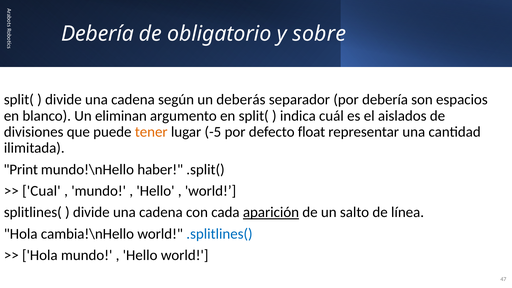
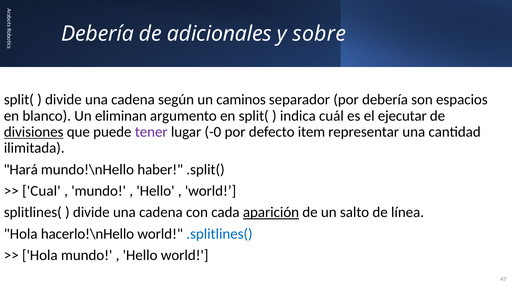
obligatorio: obligatorio -> adicionales (219, 34)
deberás: deberás -> caminos (241, 100)
aislados: aislados -> ejecutar (402, 116)
divisiones underline: none -> present (34, 132)
tener colour: orange -> purple (151, 132)
-5: -5 -> -0 (213, 132)
float: float -> item (311, 132)
Print: Print -> Hará (21, 169)
cambia!\nHello: cambia!\nHello -> hacerlo!\nHello (87, 234)
